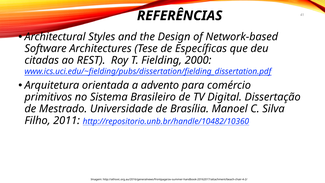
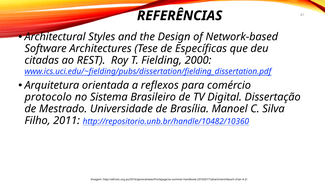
advento: advento -> reflexos (160, 85)
primitivos: primitivos -> protocolo (48, 97)
